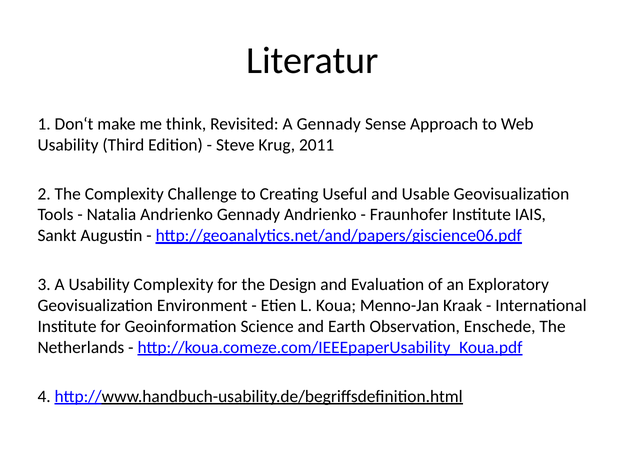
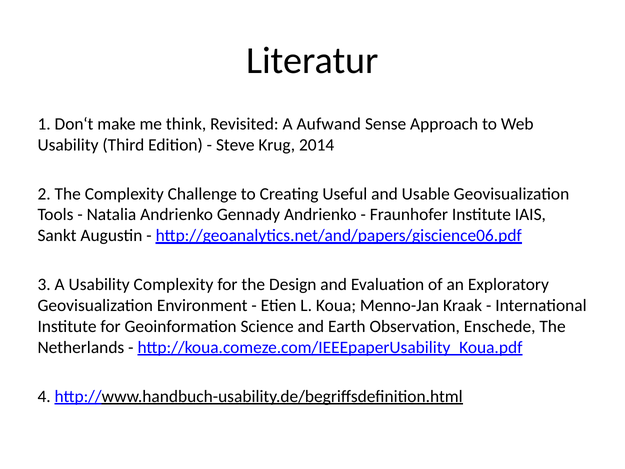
A Gennady: Gennady -> Aufwand (329, 124)
2011: 2011 -> 2014 (317, 145)
